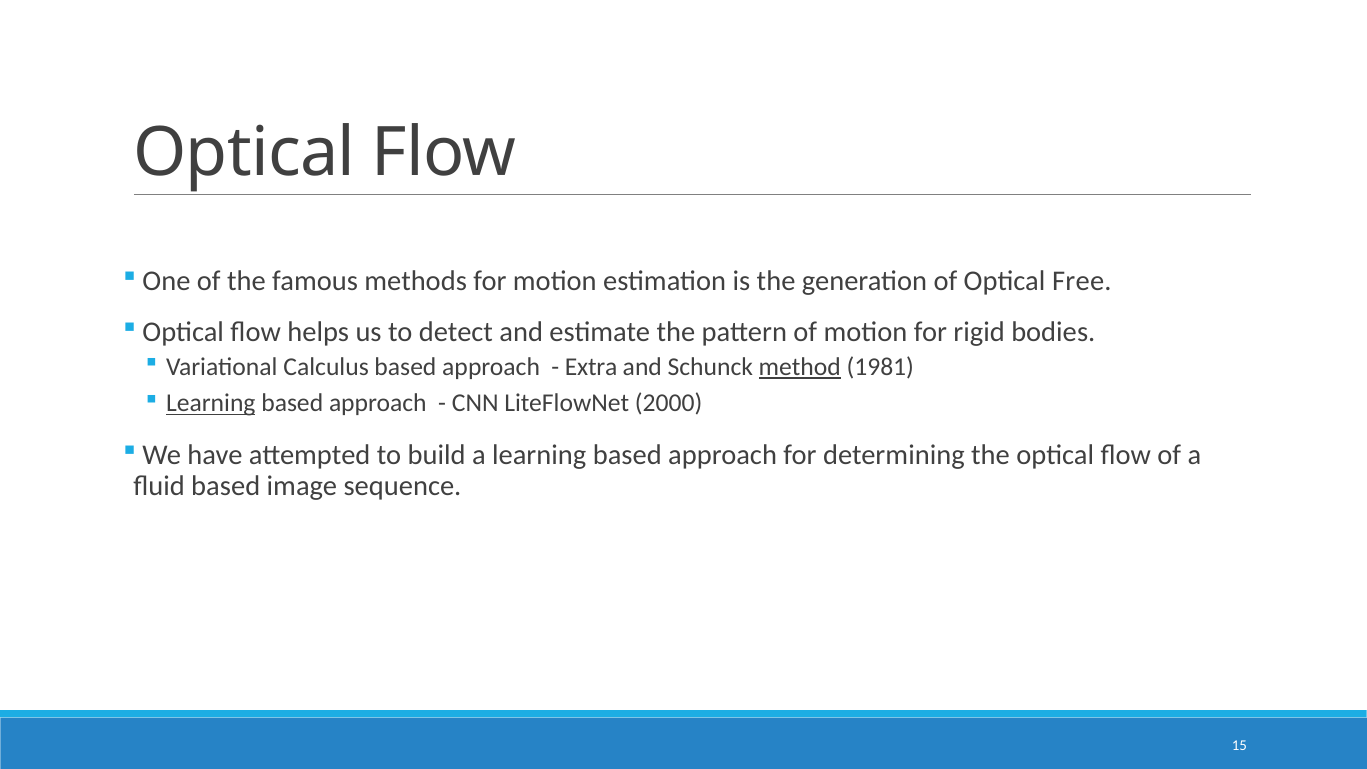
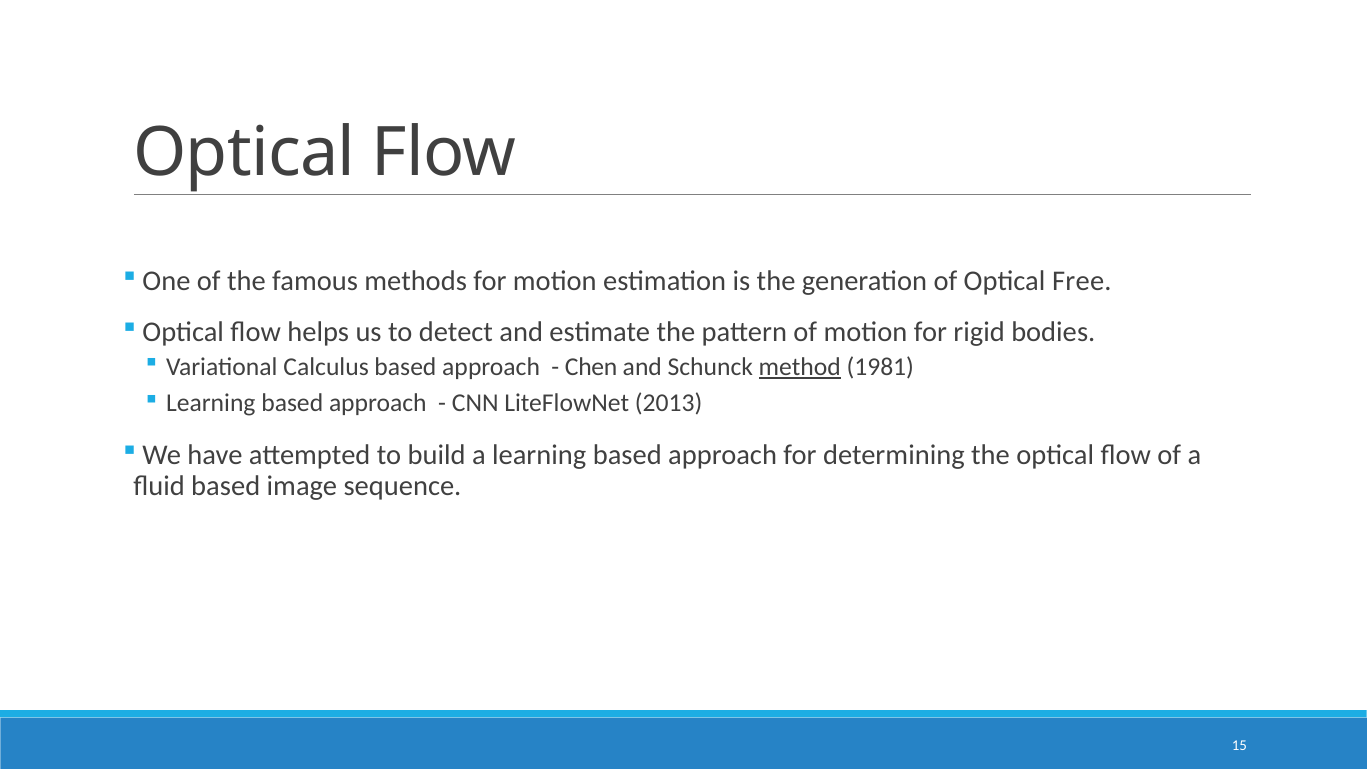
Extra: Extra -> Chen (591, 367)
Learning underline: present -> none (211, 403)
2000: 2000 -> 2013 (669, 403)
